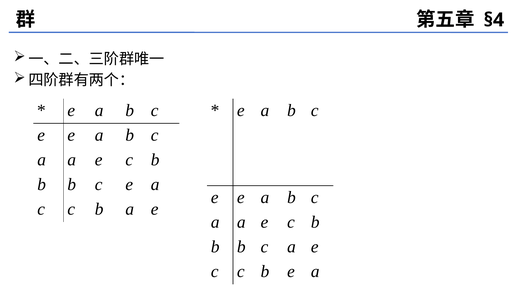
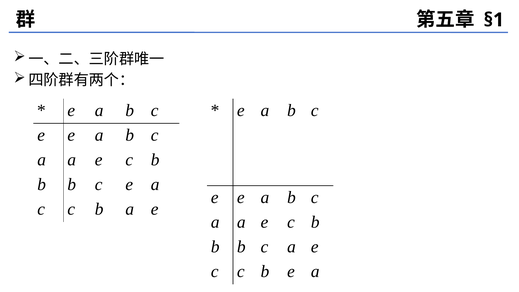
§4: §4 -> §1 (494, 20)
